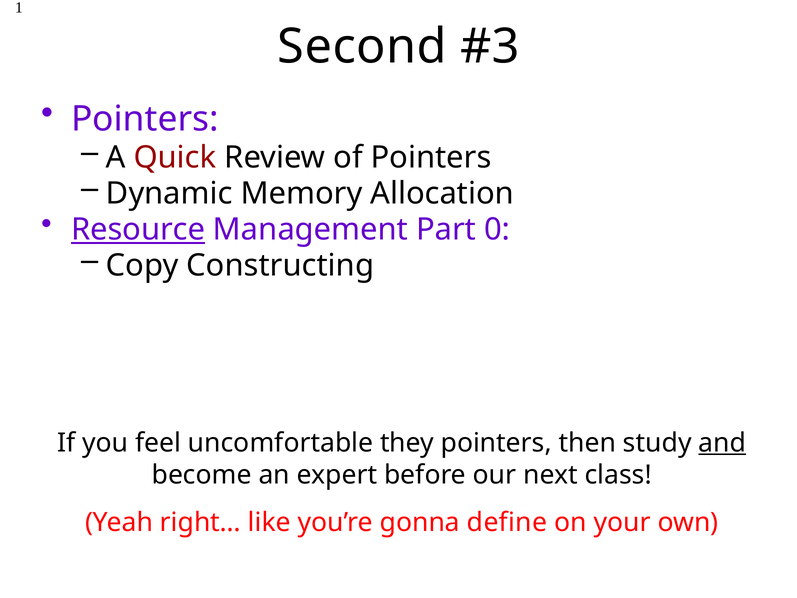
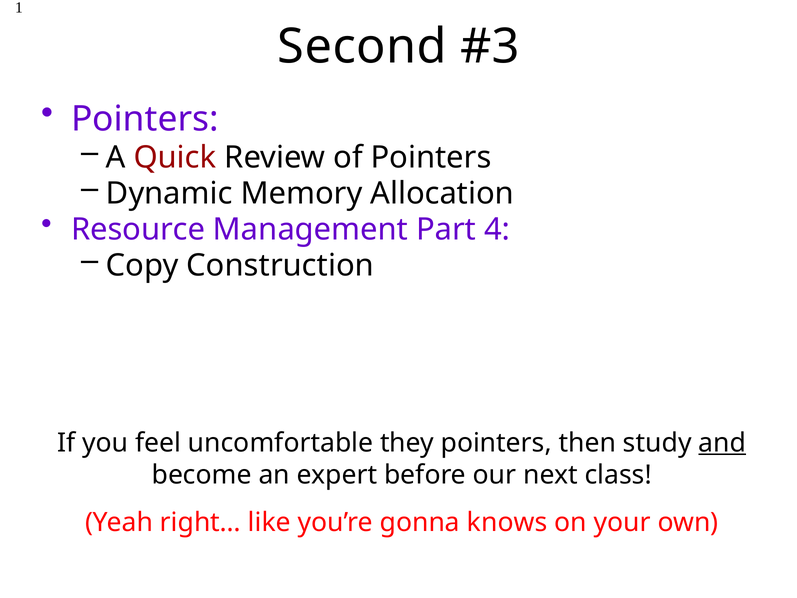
Resource underline: present -> none (138, 229)
0: 0 -> 4 (497, 229)
Constructing: Constructing -> Construction (280, 265)
define: define -> knows (507, 522)
